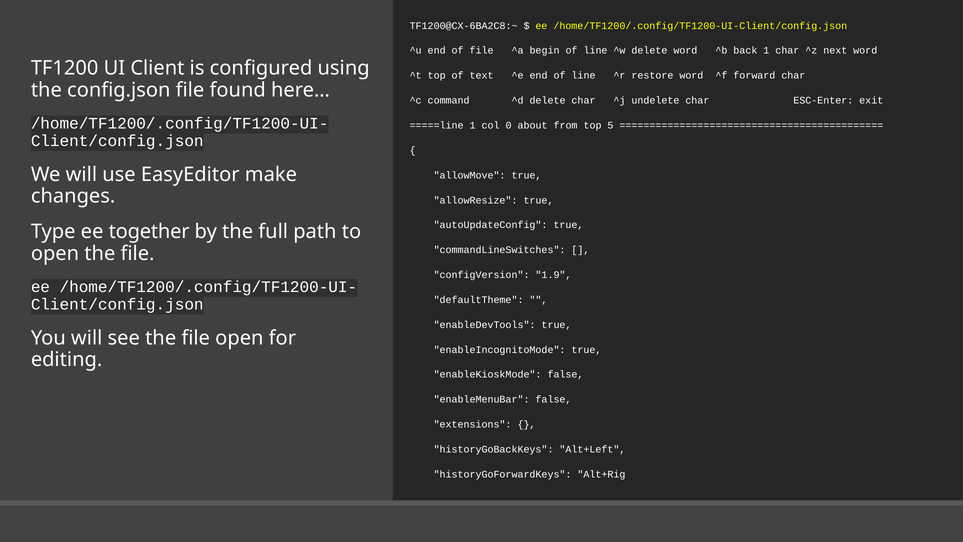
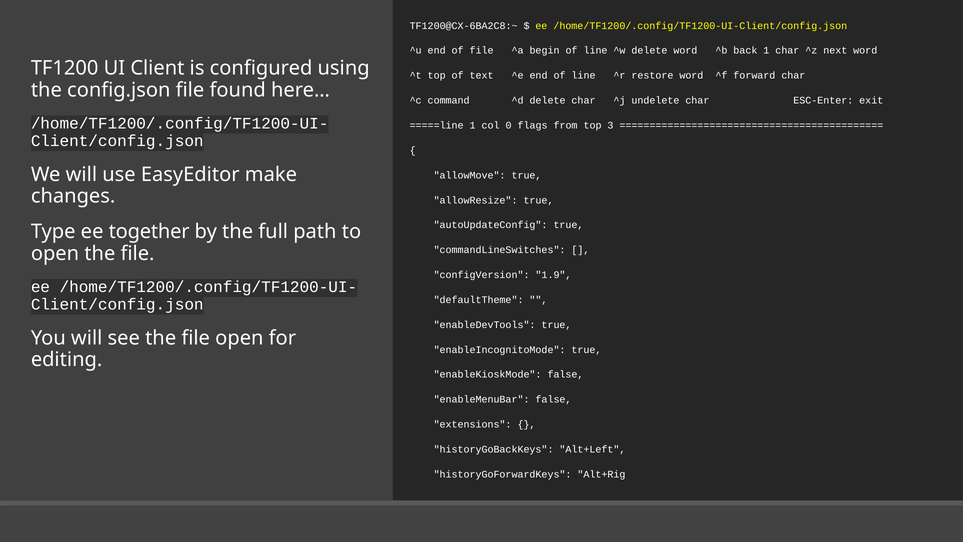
about: about -> flags (533, 125)
5: 5 -> 3 (610, 125)
